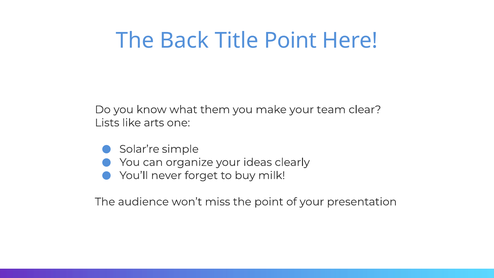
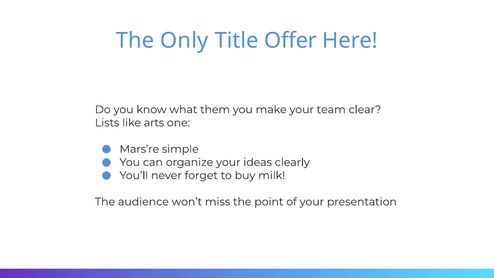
Back: Back -> Only (184, 41)
Title Point: Point -> Offer (291, 41)
Solar’re: Solar’re -> Mars’re (139, 149)
